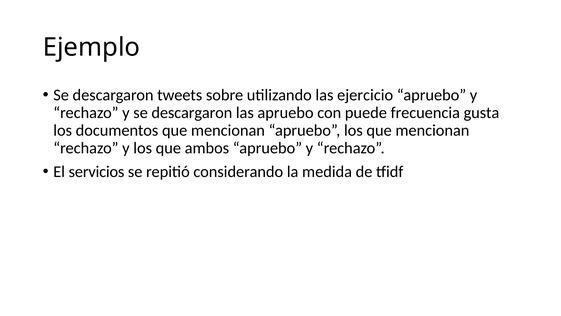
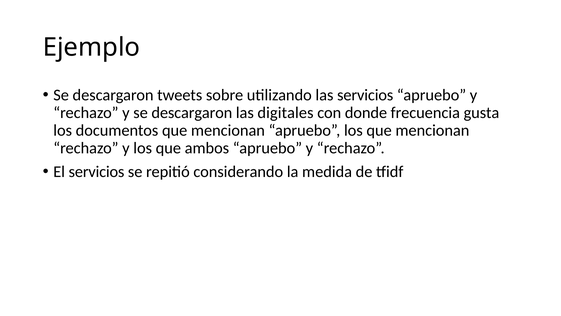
las ejercicio: ejercicio -> servicios (365, 95)
las apruebo: apruebo -> digitales (285, 113)
puede: puede -> donde (366, 113)
